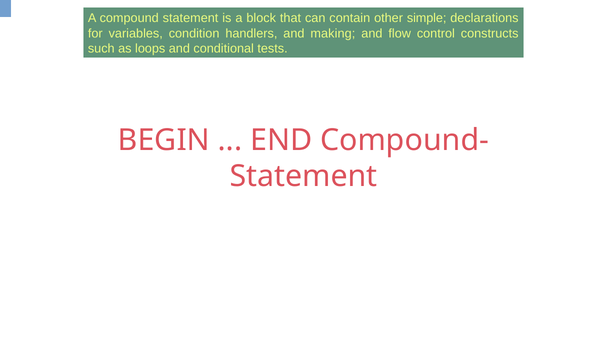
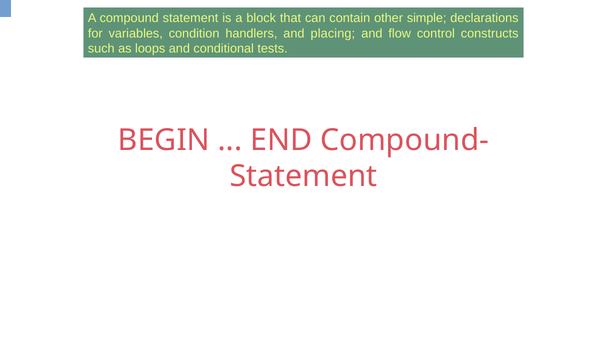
making: making -> placing (333, 33)
